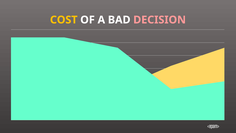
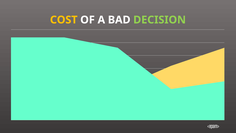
DECISION colour: pink -> light green (160, 20)
